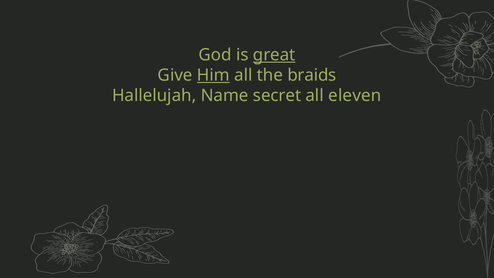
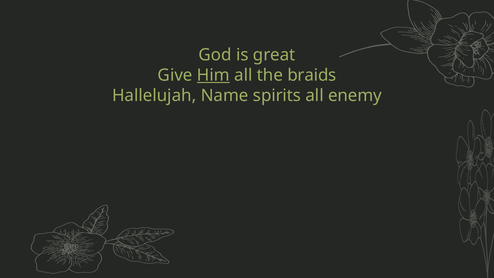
great underline: present -> none (274, 55)
secret: secret -> spirits (277, 96)
eleven: eleven -> enemy (355, 96)
